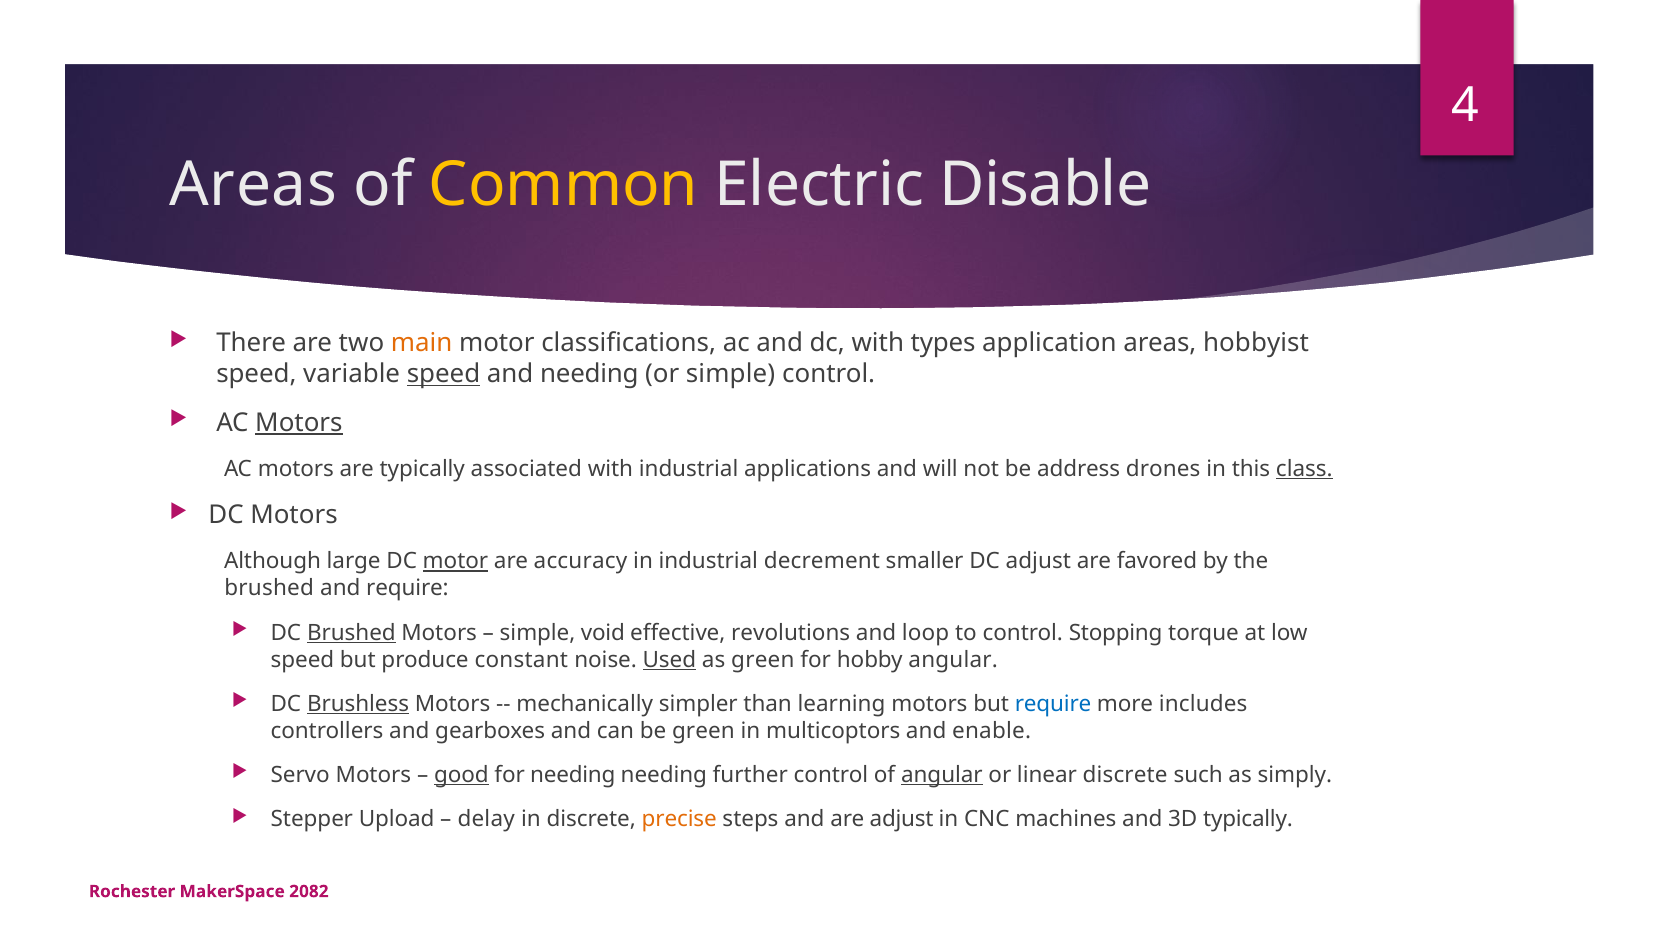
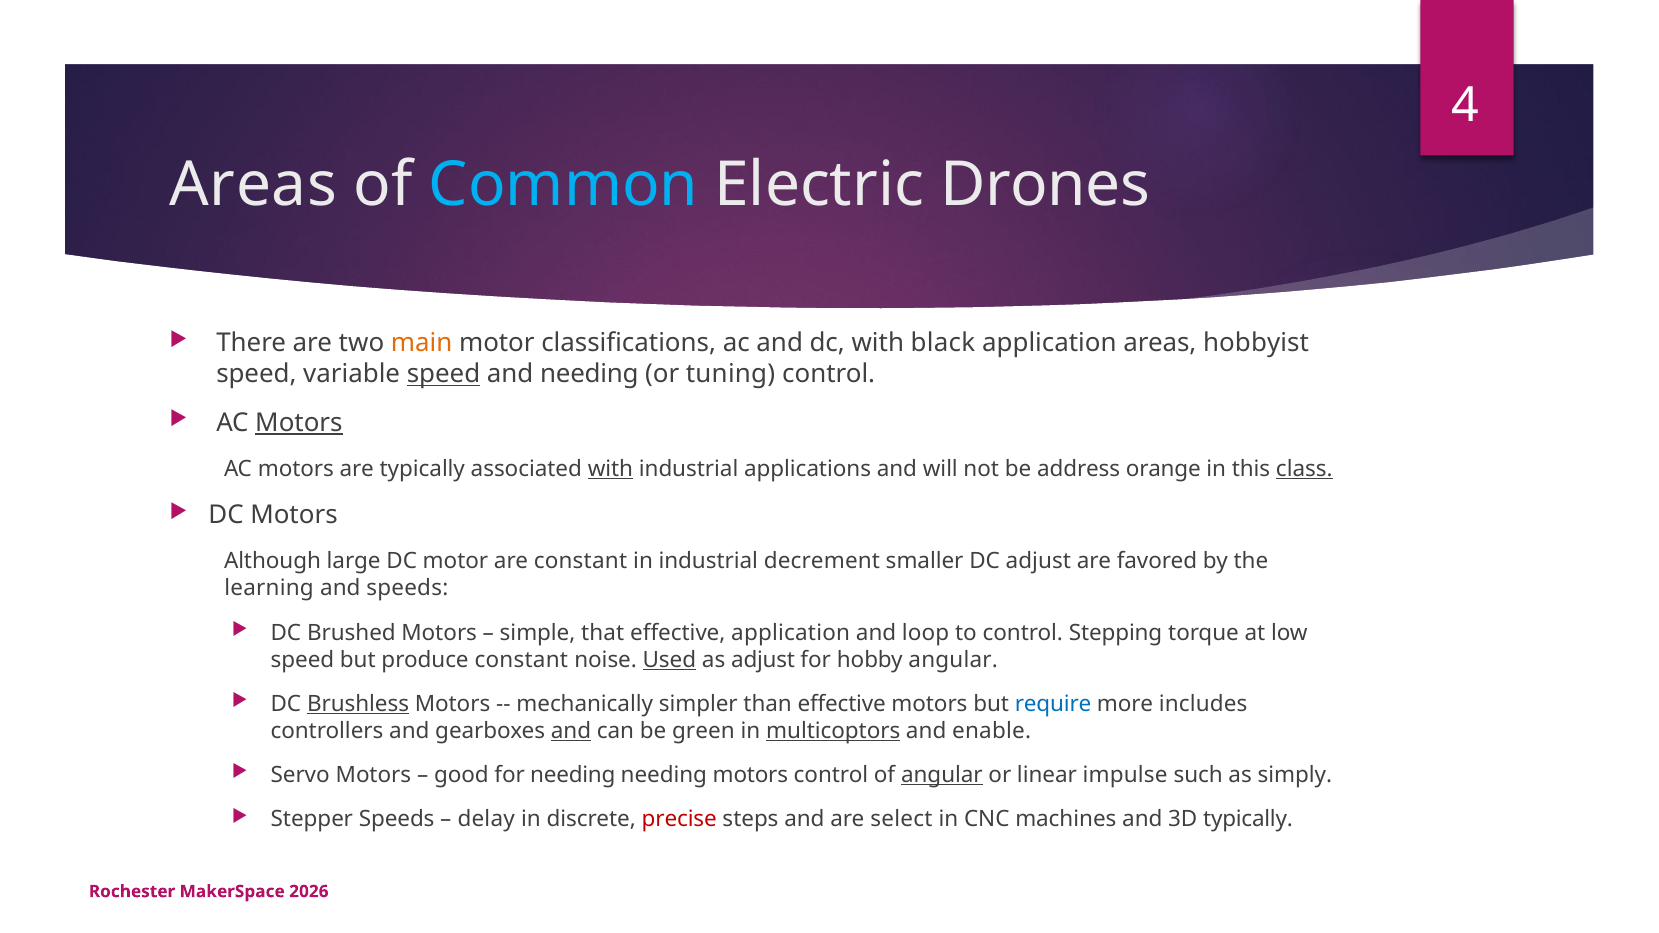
Common colour: yellow -> light blue (564, 185)
Disable: Disable -> Drones (1045, 185)
types: types -> black (943, 343)
or simple: simple -> tuning (731, 374)
with underline: none -> present (610, 469)
drones: drones -> orange (1163, 469)
motor underline: present -> none (455, 561)
are accuracy: accuracy -> constant (580, 561)
brushed: brushed -> learning (269, 588)
and require: require -> speeds (407, 588)
Brushed underline: present -> none (351, 633)
void: void -> that (603, 633)
effective revolutions: revolutions -> application (791, 633)
Stopping: Stopping -> Stepping (1116, 633)
as green: green -> adjust (763, 660)
than learning: learning -> effective (842, 704)
and underline: none -> present (571, 731)
multicoptors underline: none -> present (833, 731)
good underline: present -> none (461, 775)
needing further: further -> motors (750, 775)
linear discrete: discrete -> impulse (1125, 775)
Stepper Upload: Upload -> Speeds (397, 820)
precise colour: orange -> red (679, 820)
are adjust: adjust -> select (901, 820)
2082: 2082 -> 2026 (309, 892)
